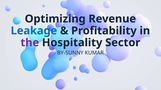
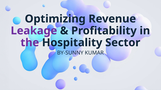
Leakage colour: blue -> purple (34, 31)
